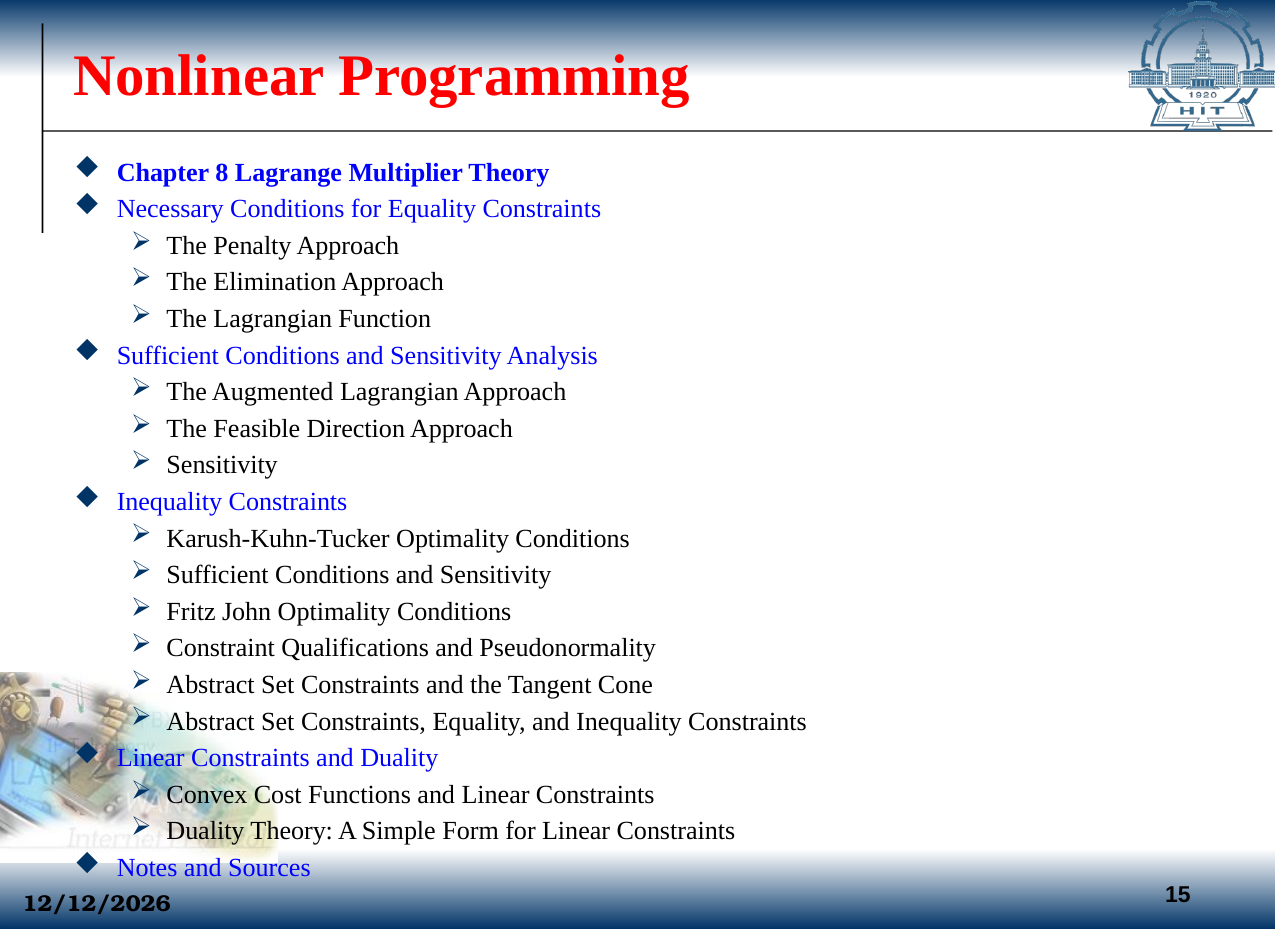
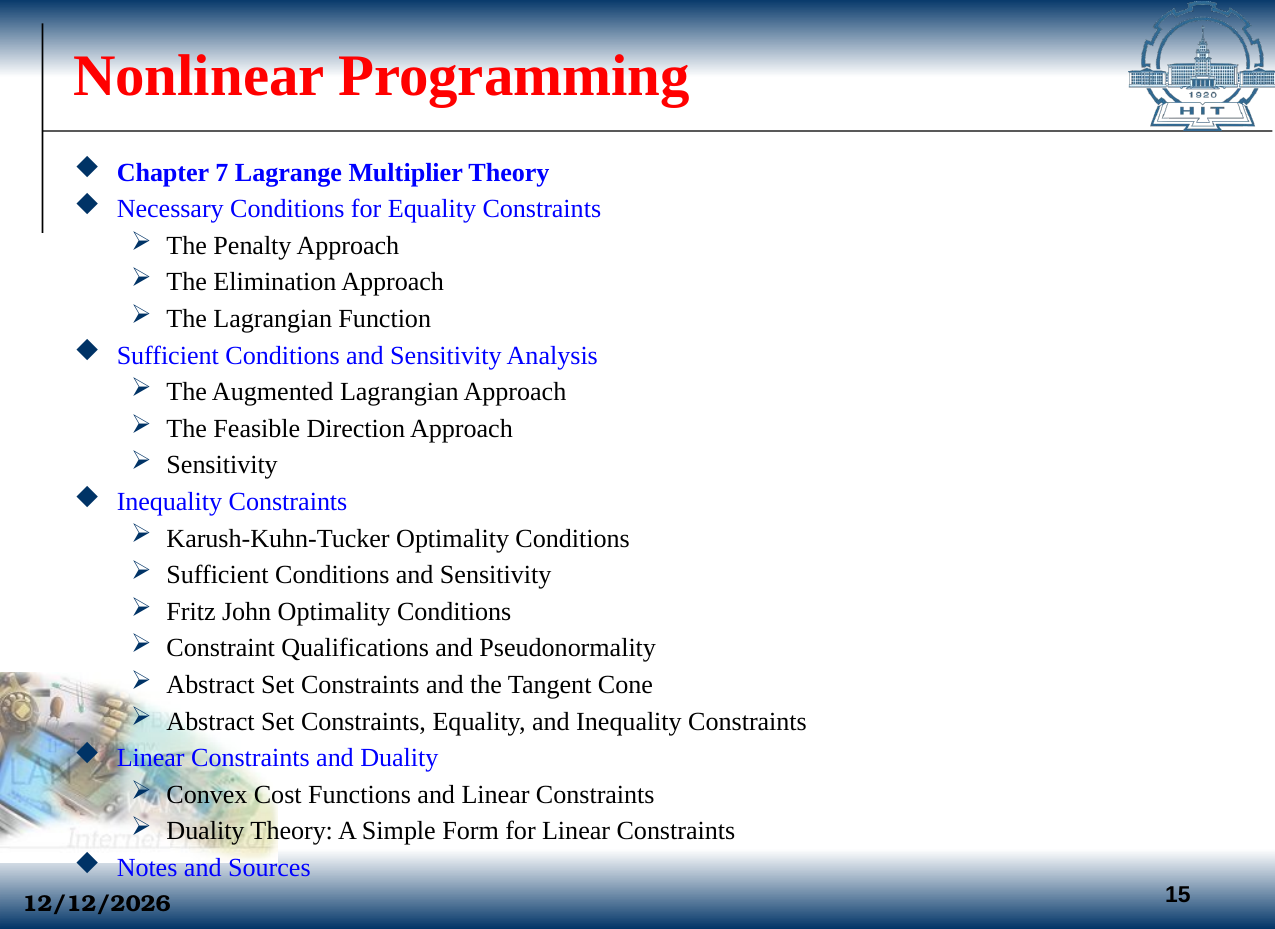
8: 8 -> 7 (222, 173)
